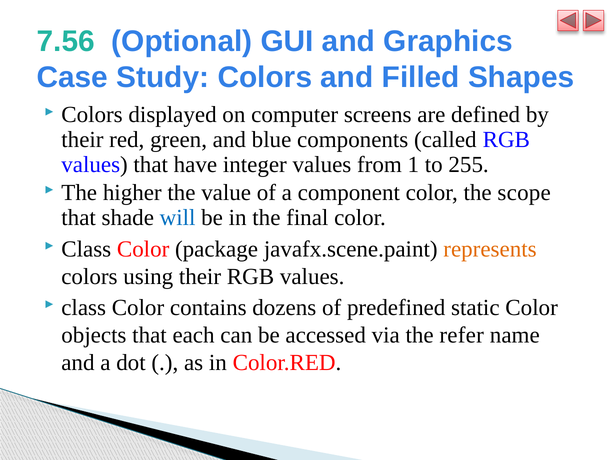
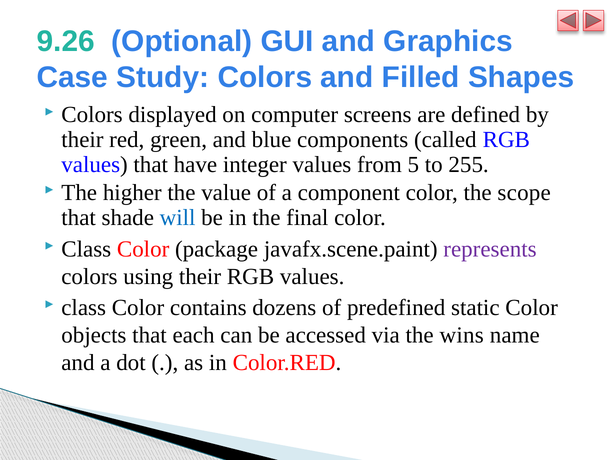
7.56: 7.56 -> 9.26 (66, 41)
1: 1 -> 5 (413, 165)
represents colour: orange -> purple (490, 249)
refer: refer -> wins (462, 336)
